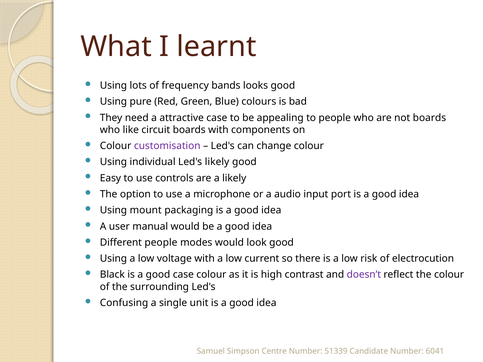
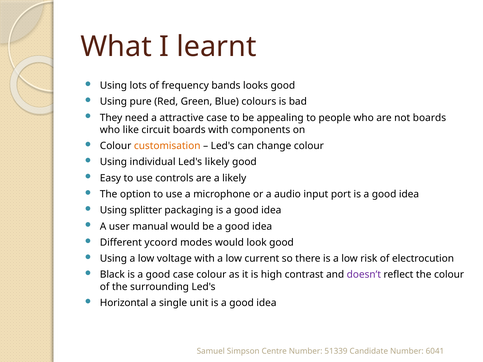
customisation colour: purple -> orange (167, 146)
mount: mount -> splitter (146, 210)
Different people: people -> ycoord (161, 243)
Confusing: Confusing -> Horizontal (124, 303)
